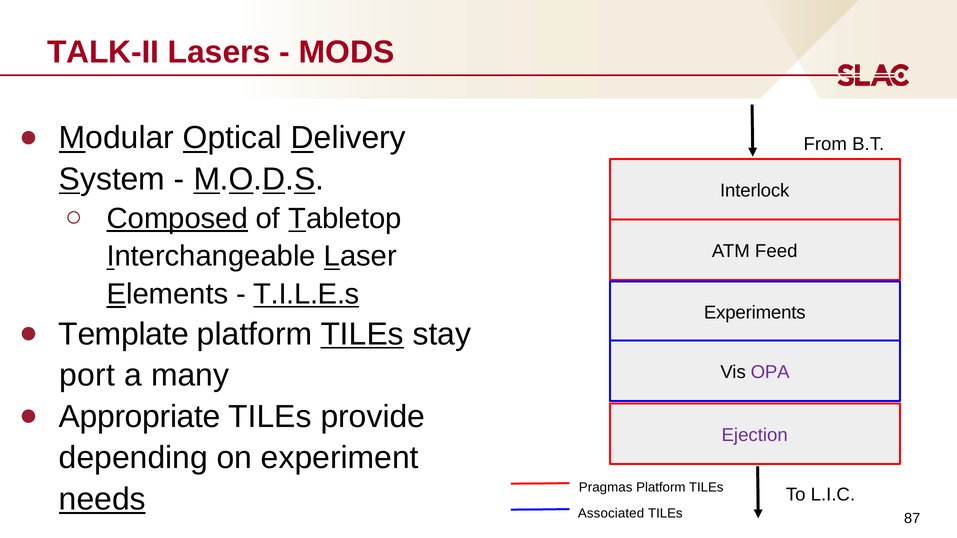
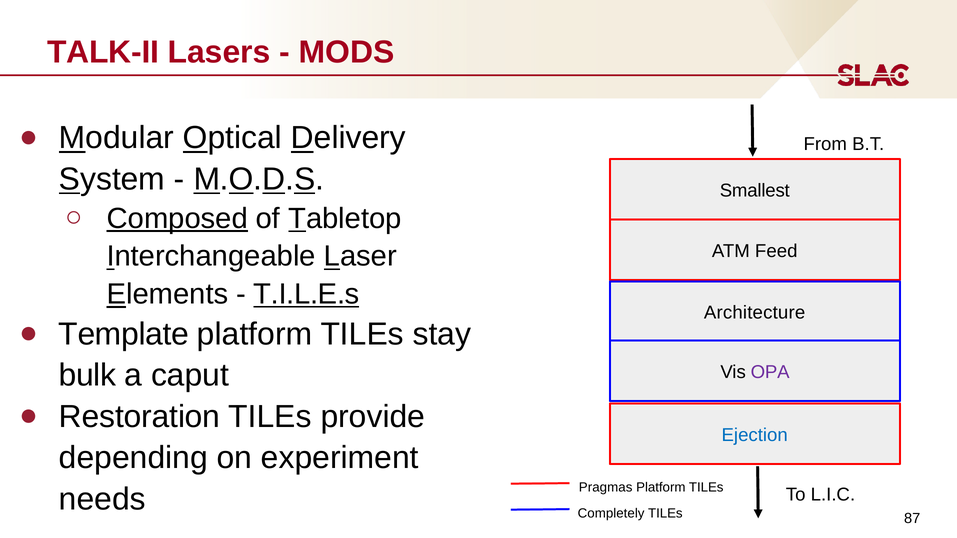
Interlock: Interlock -> Smallest (755, 191)
Experiments: Experiments -> Architecture (755, 313)
TILEs underline: present -> none (362, 334)
port: port -> bulk (87, 376)
many: many -> caput (190, 376)
Appropriate: Appropriate -> Restoration (140, 417)
Ejection colour: purple -> blue (755, 435)
needs underline: present -> none (102, 500)
Associated: Associated -> Completely (611, 514)
